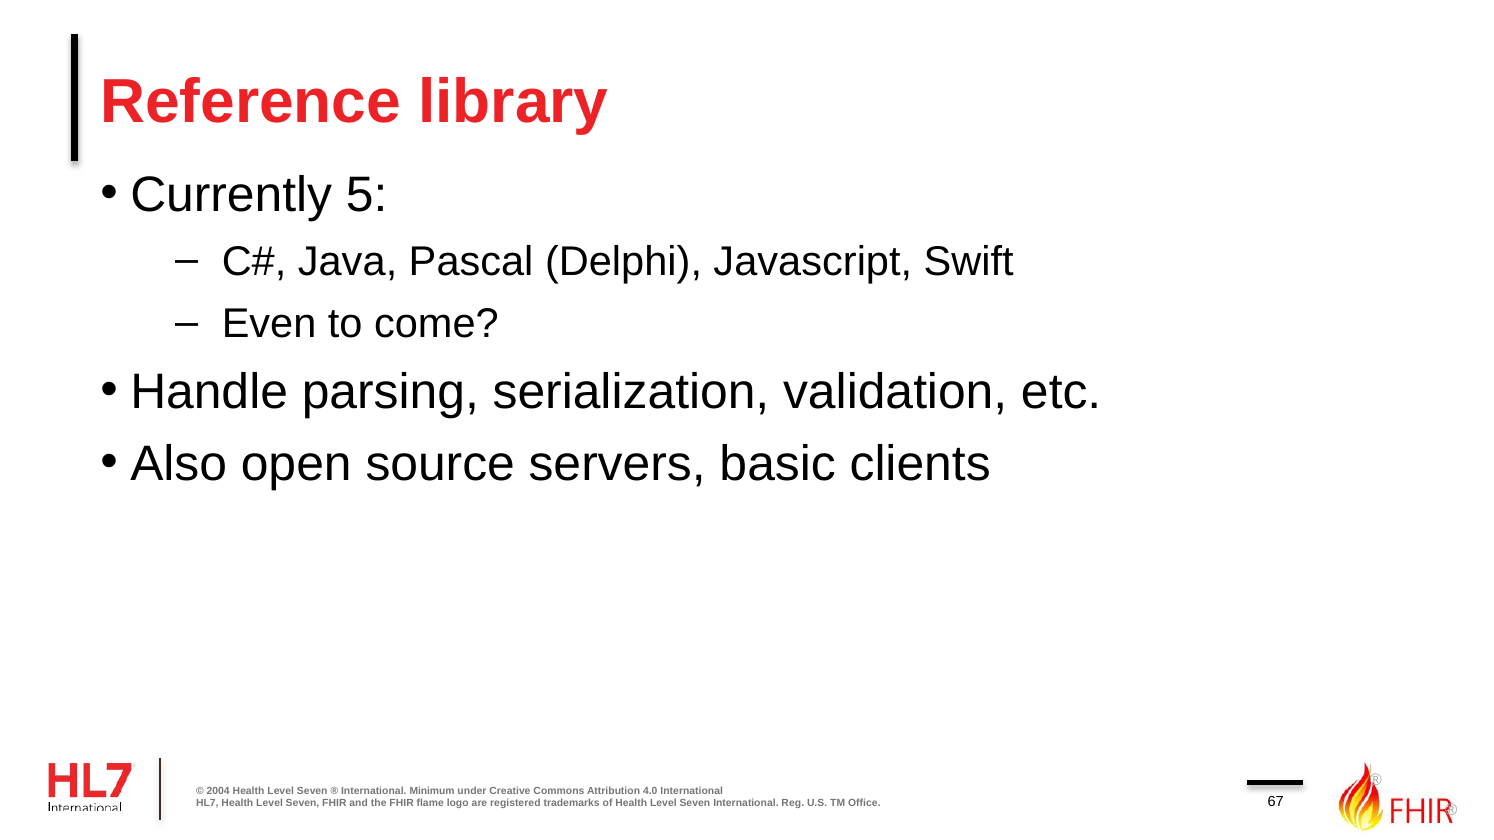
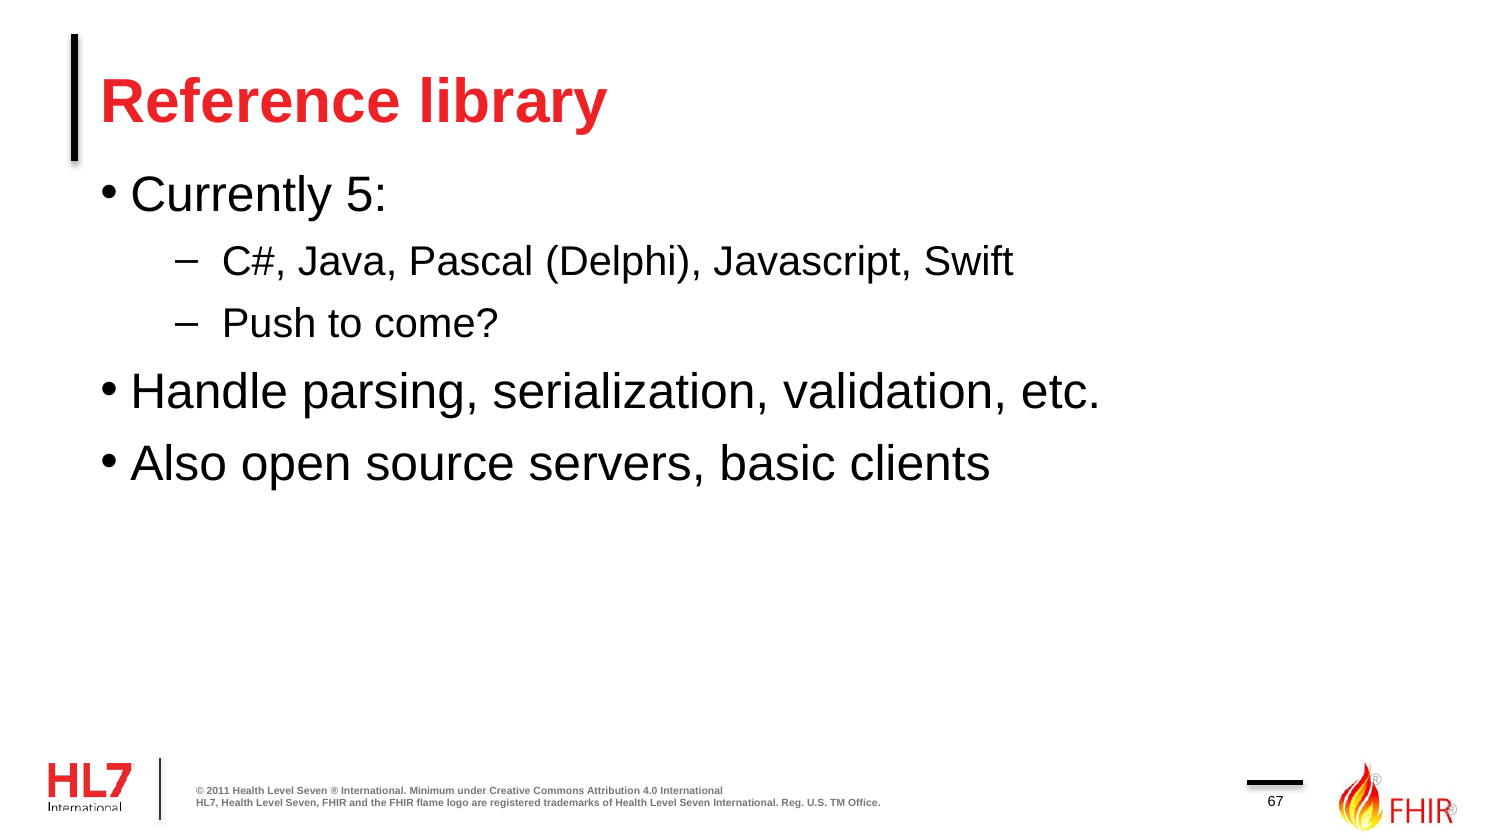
Even: Even -> Push (269, 324)
2004: 2004 -> 2011 (218, 791)
